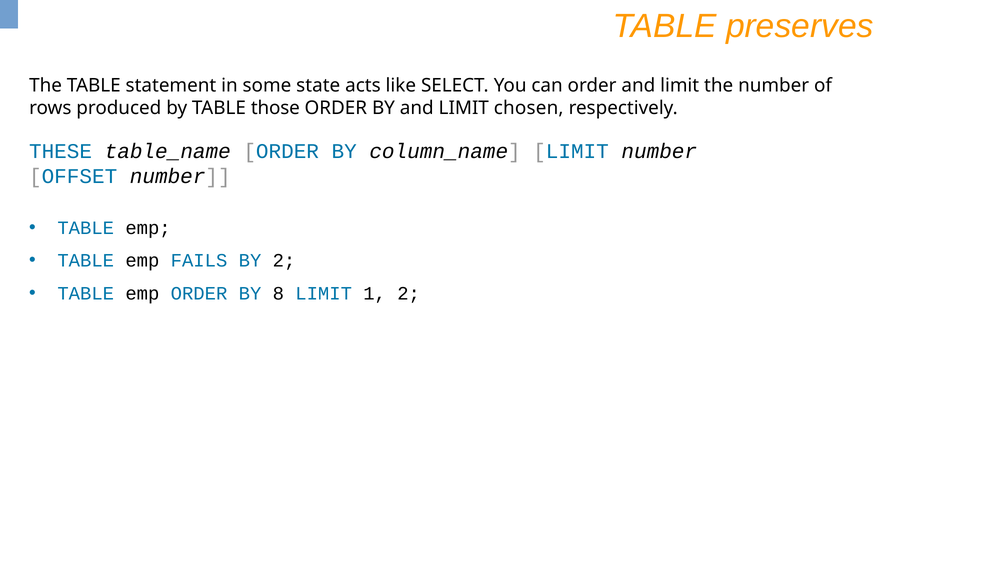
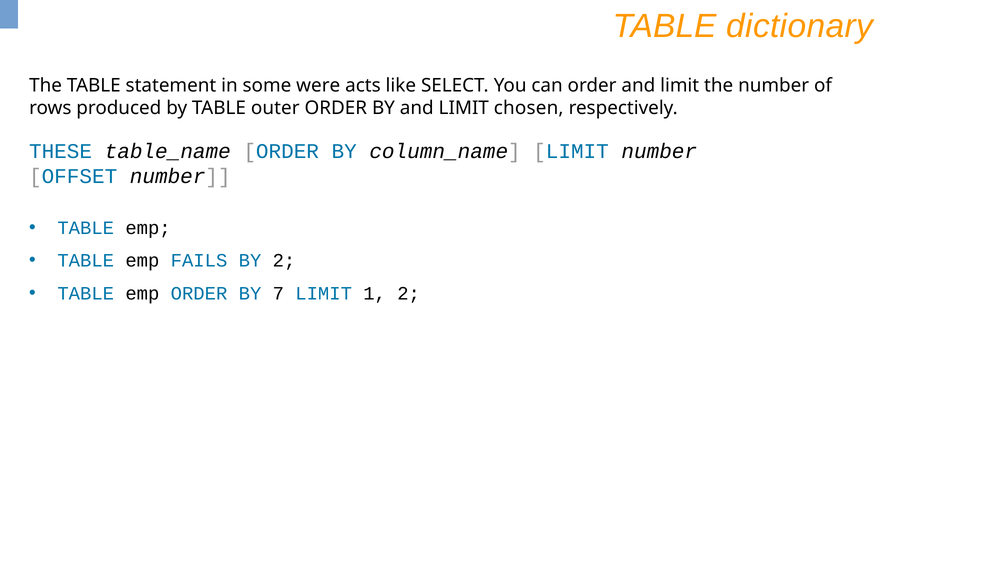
preserves: preserves -> dictionary (800, 26)
state: state -> were (318, 86)
those: those -> outer (275, 108)
8: 8 -> 7 (278, 294)
